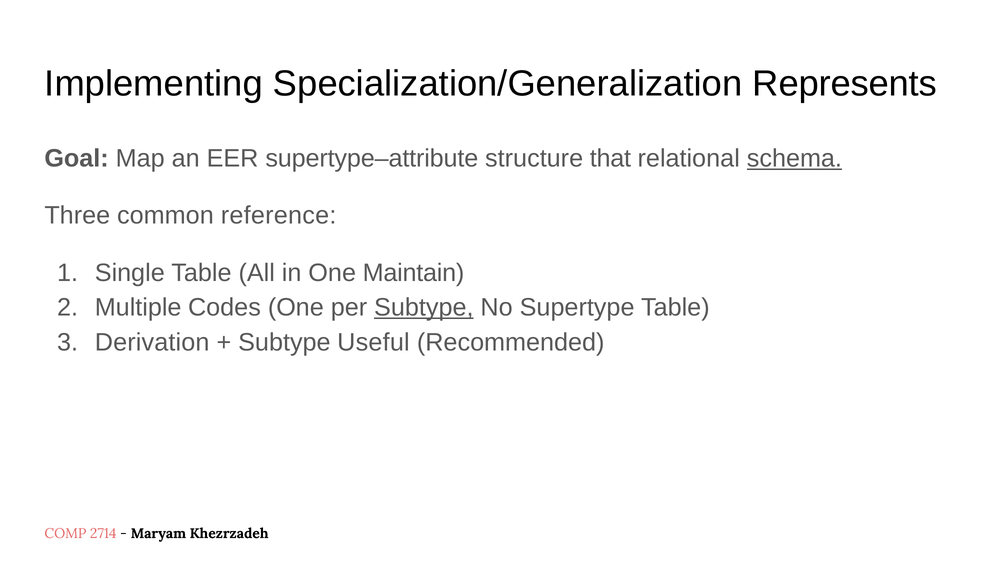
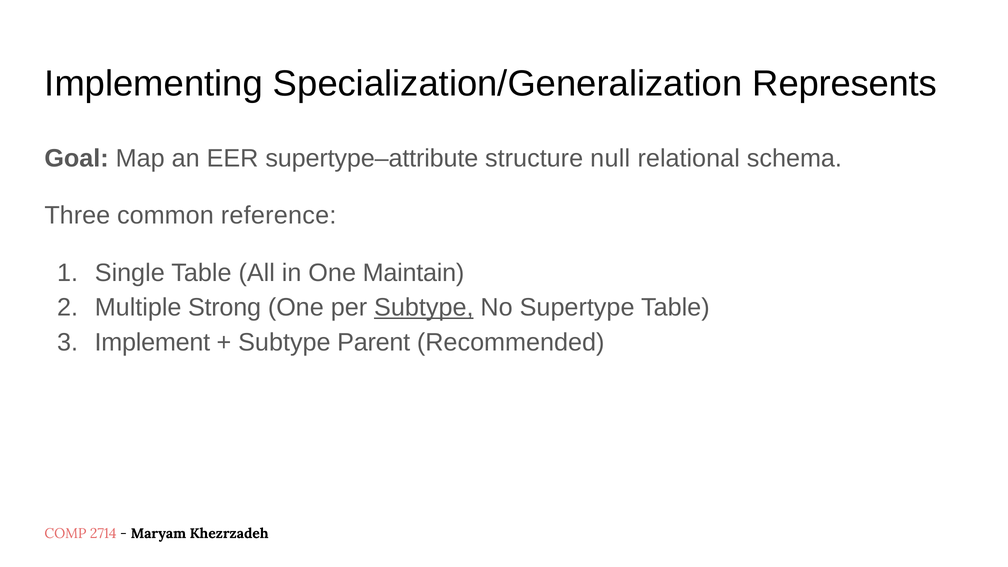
that: that -> null (610, 159)
schema underline: present -> none (794, 159)
Codes: Codes -> Strong (225, 308)
Derivation: Derivation -> Implement (152, 342)
Useful: Useful -> Parent (374, 342)
